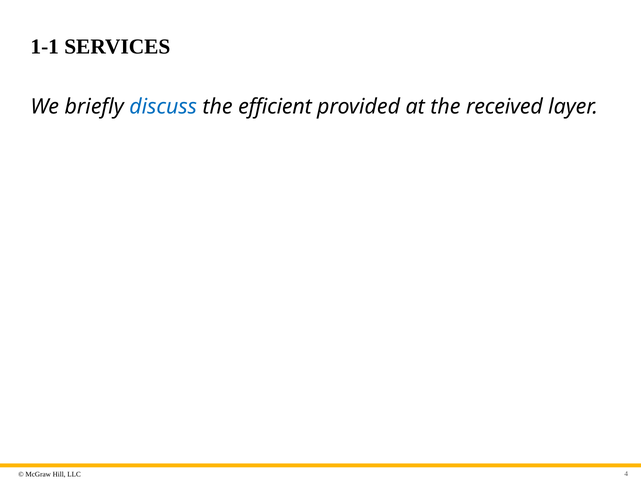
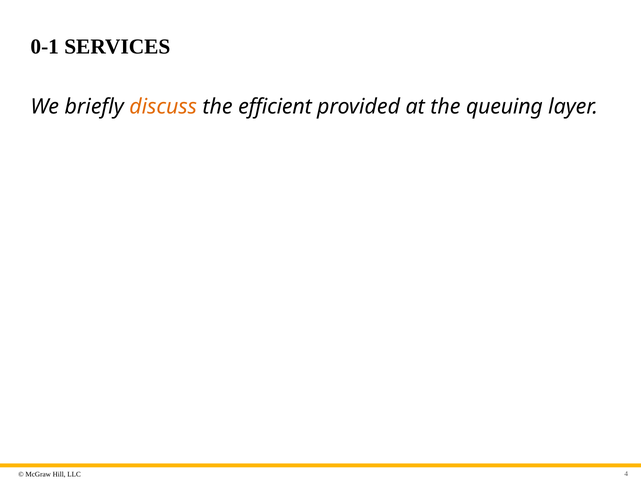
1-1: 1-1 -> 0-1 (45, 47)
discuss colour: blue -> orange (163, 107)
received: received -> queuing (504, 107)
